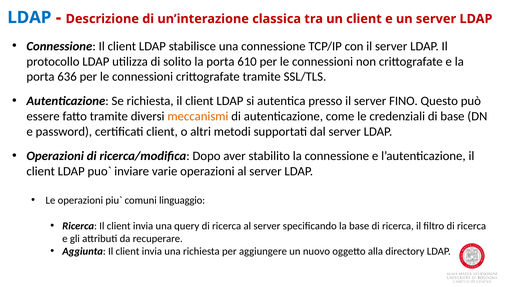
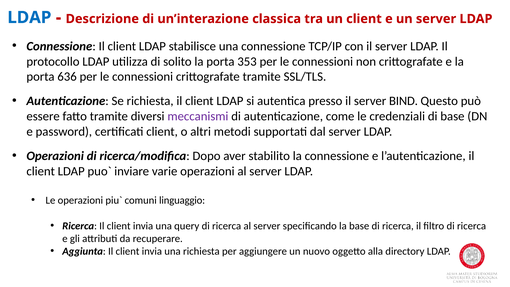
610: 610 -> 353 (247, 61)
FINO: FINO -> BIND (403, 101)
meccanismi colour: orange -> purple (198, 116)
